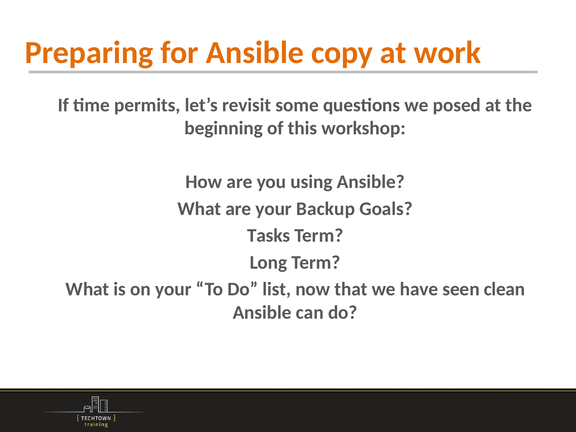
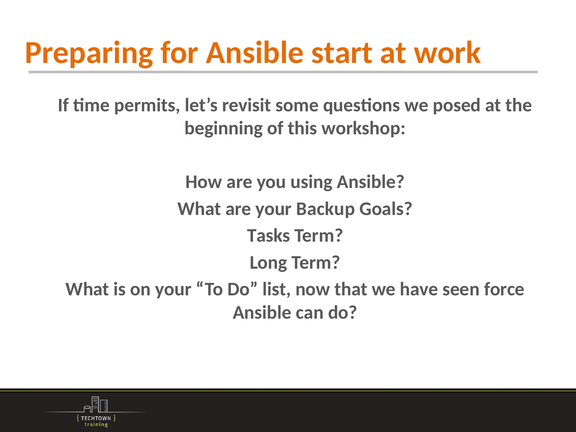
copy: copy -> start (342, 53)
clean: clean -> force (504, 289)
